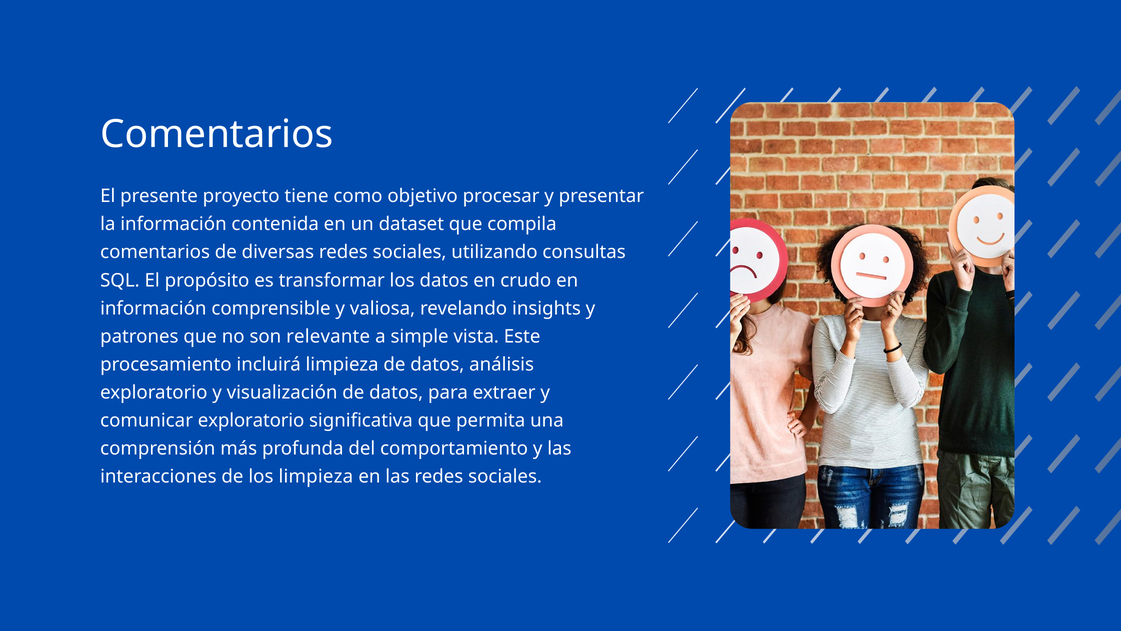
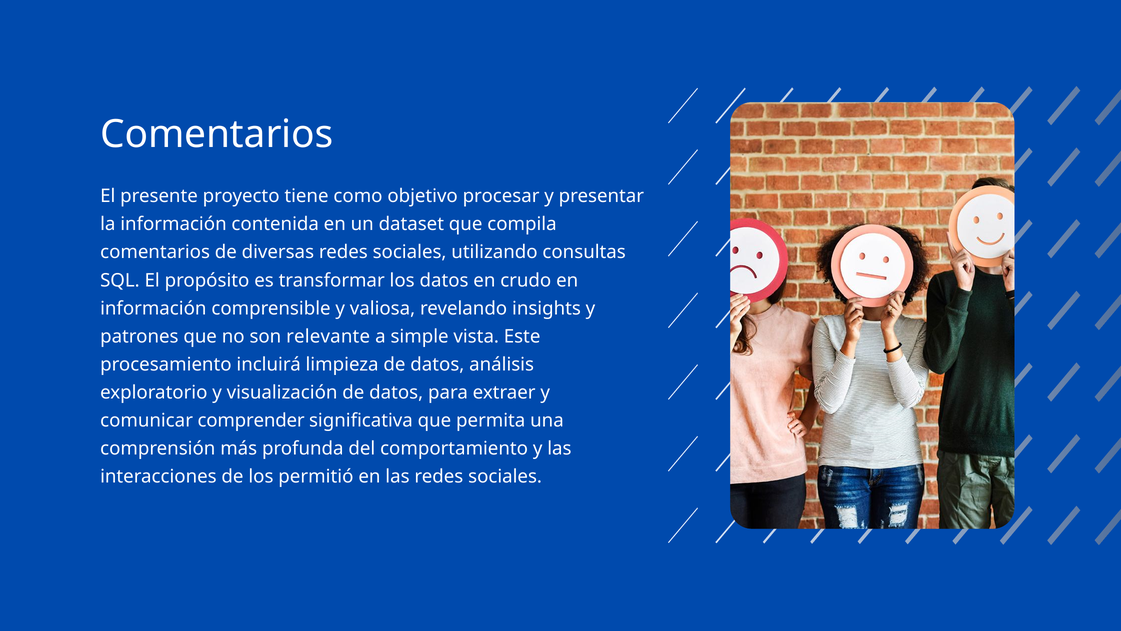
comunicar exploratorio: exploratorio -> comprender (251, 420)
los limpieza: limpieza -> permitió (316, 476)
